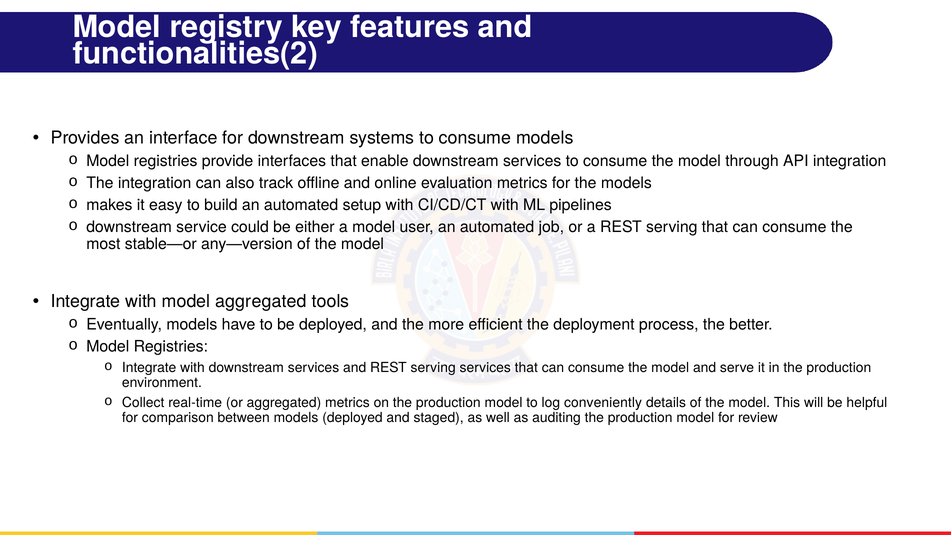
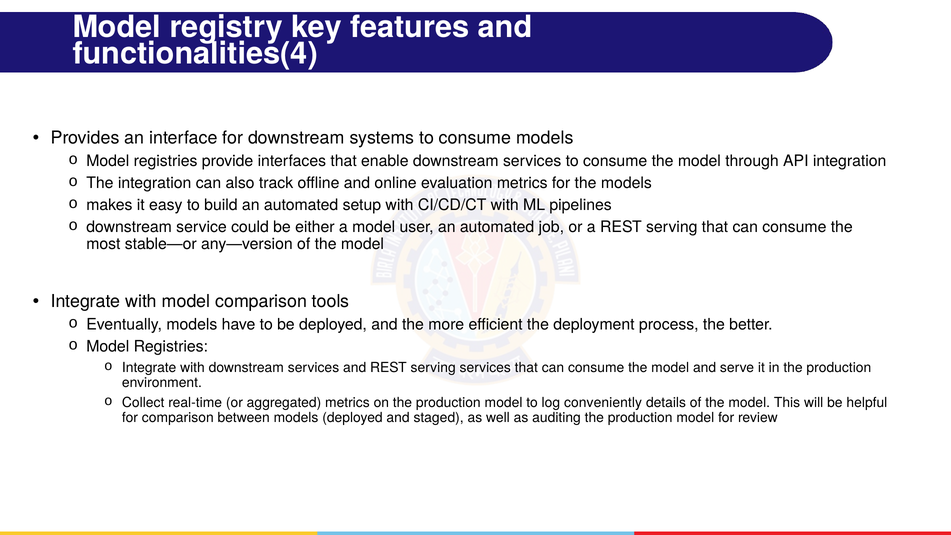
functionalities(2: functionalities(2 -> functionalities(4 (195, 54)
model aggregated: aggregated -> comparison (261, 301)
